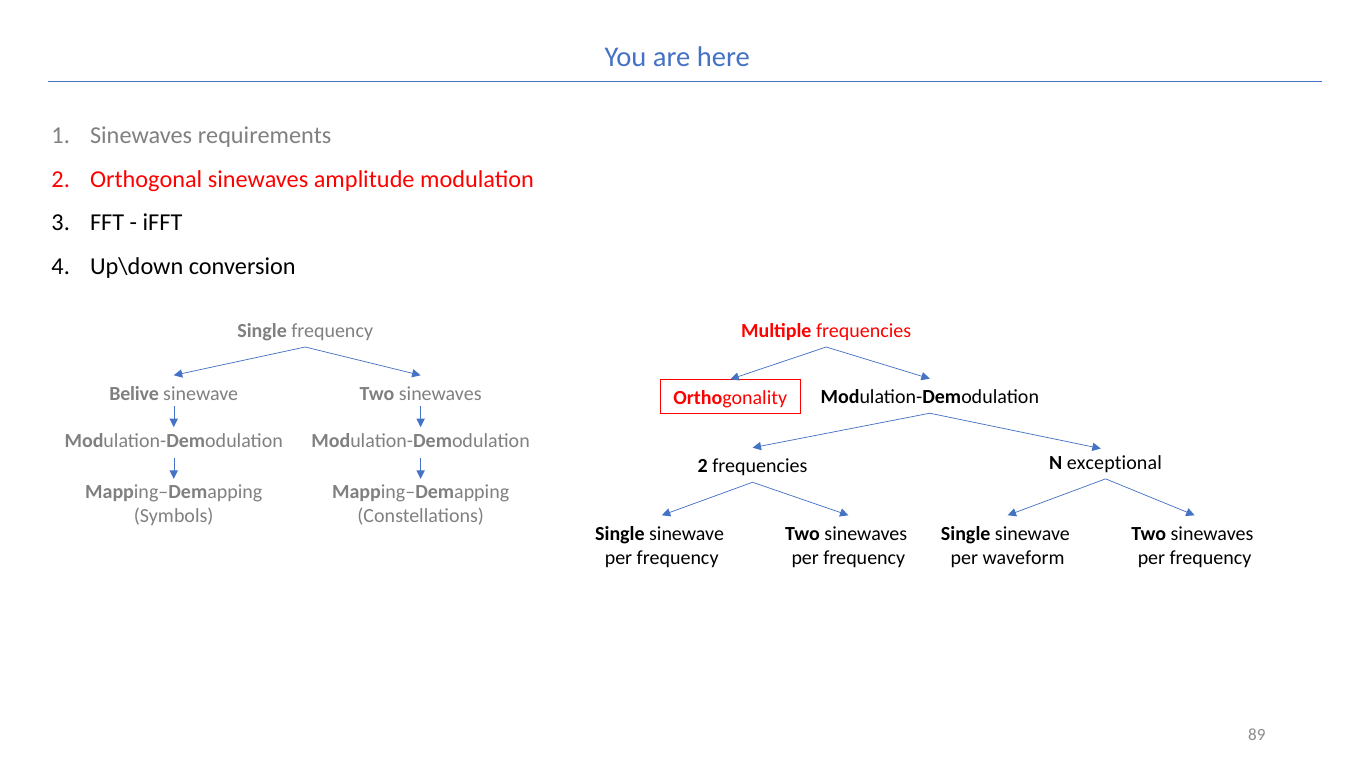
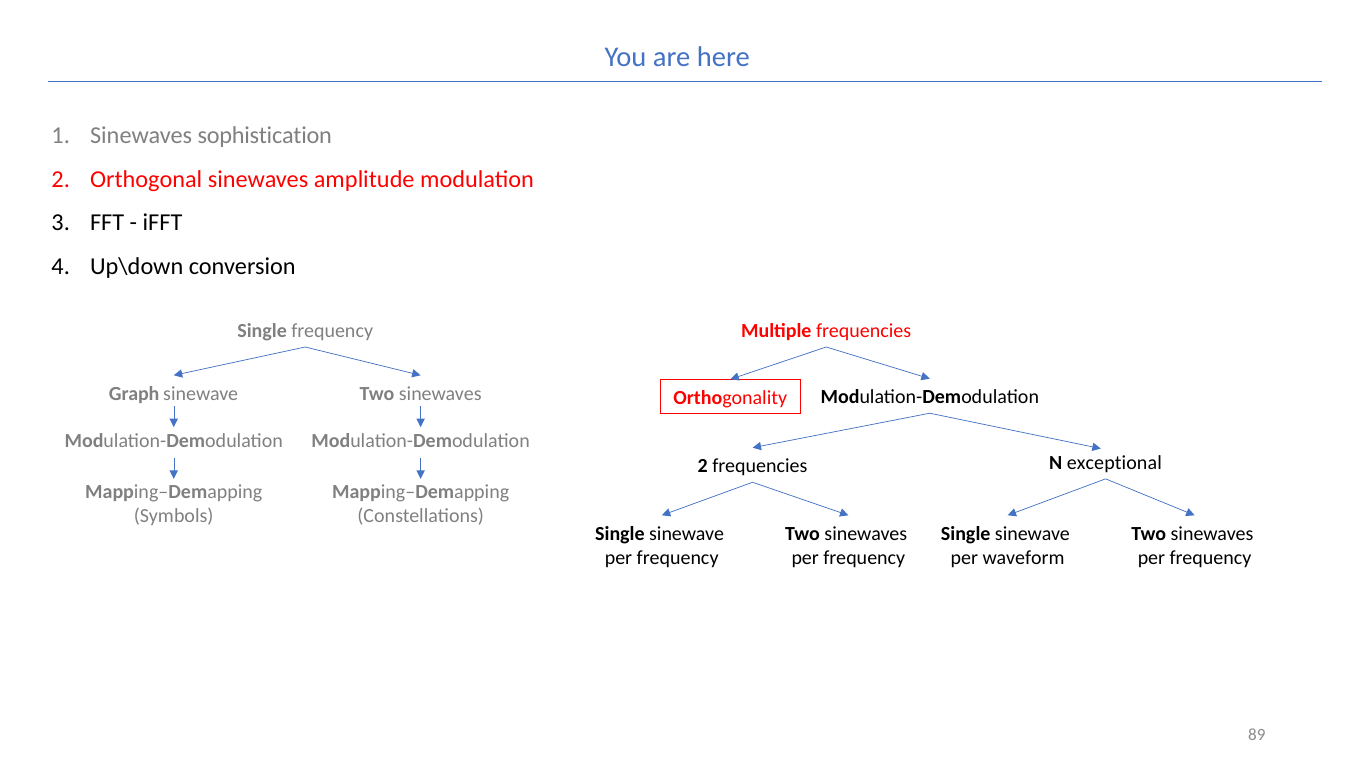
requirements: requirements -> sophistication (265, 136)
Belive: Belive -> Graph (134, 394)
